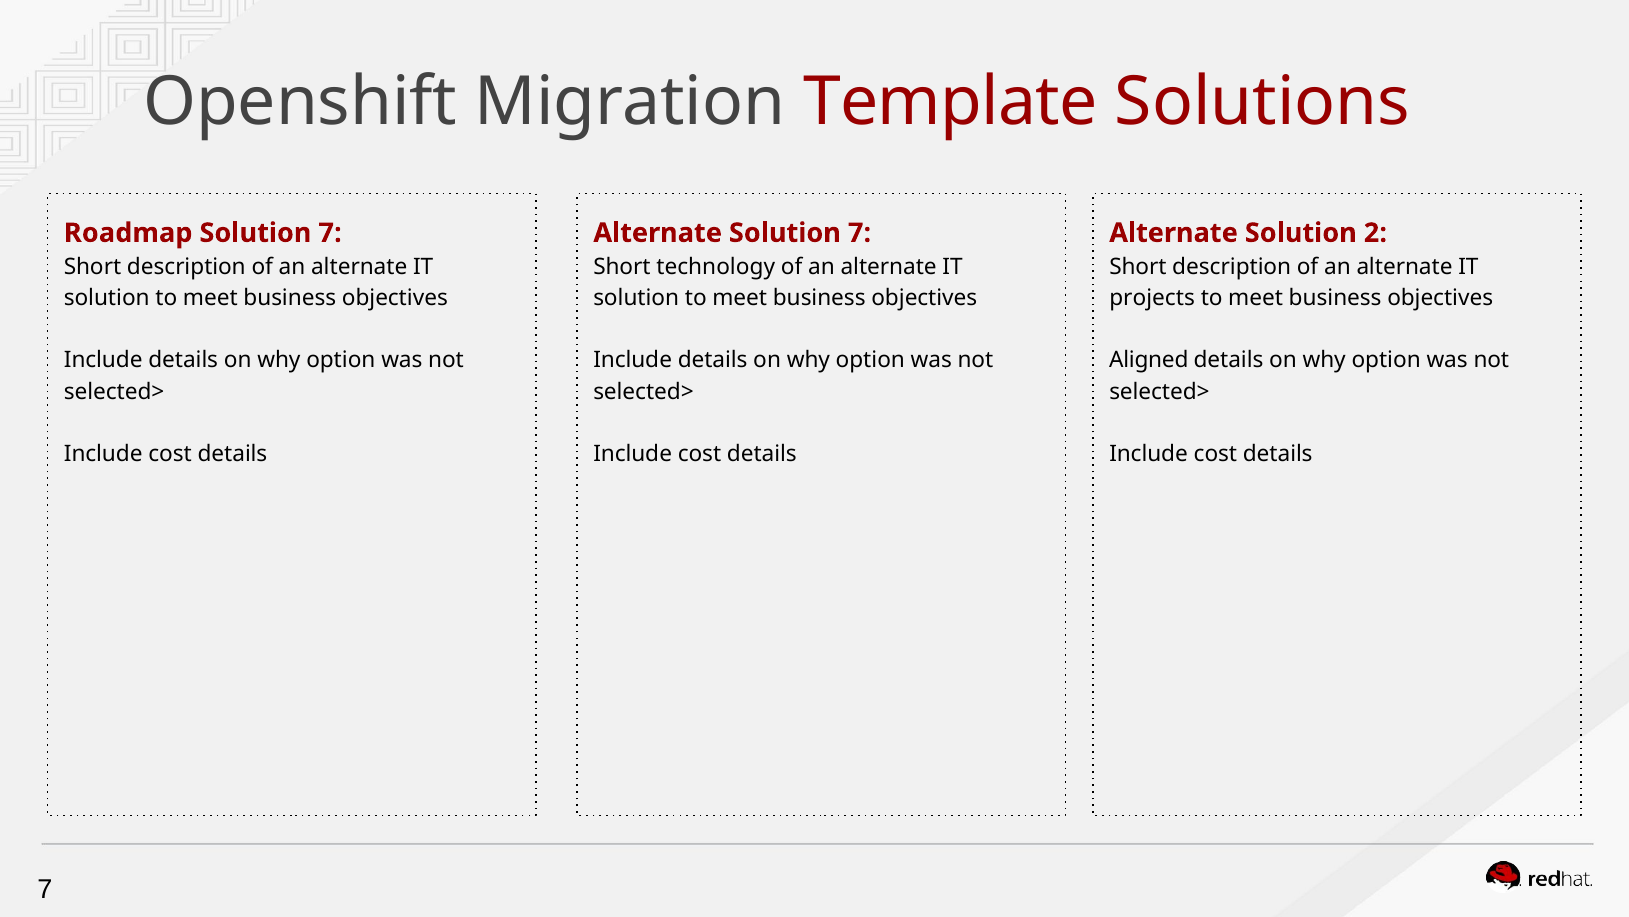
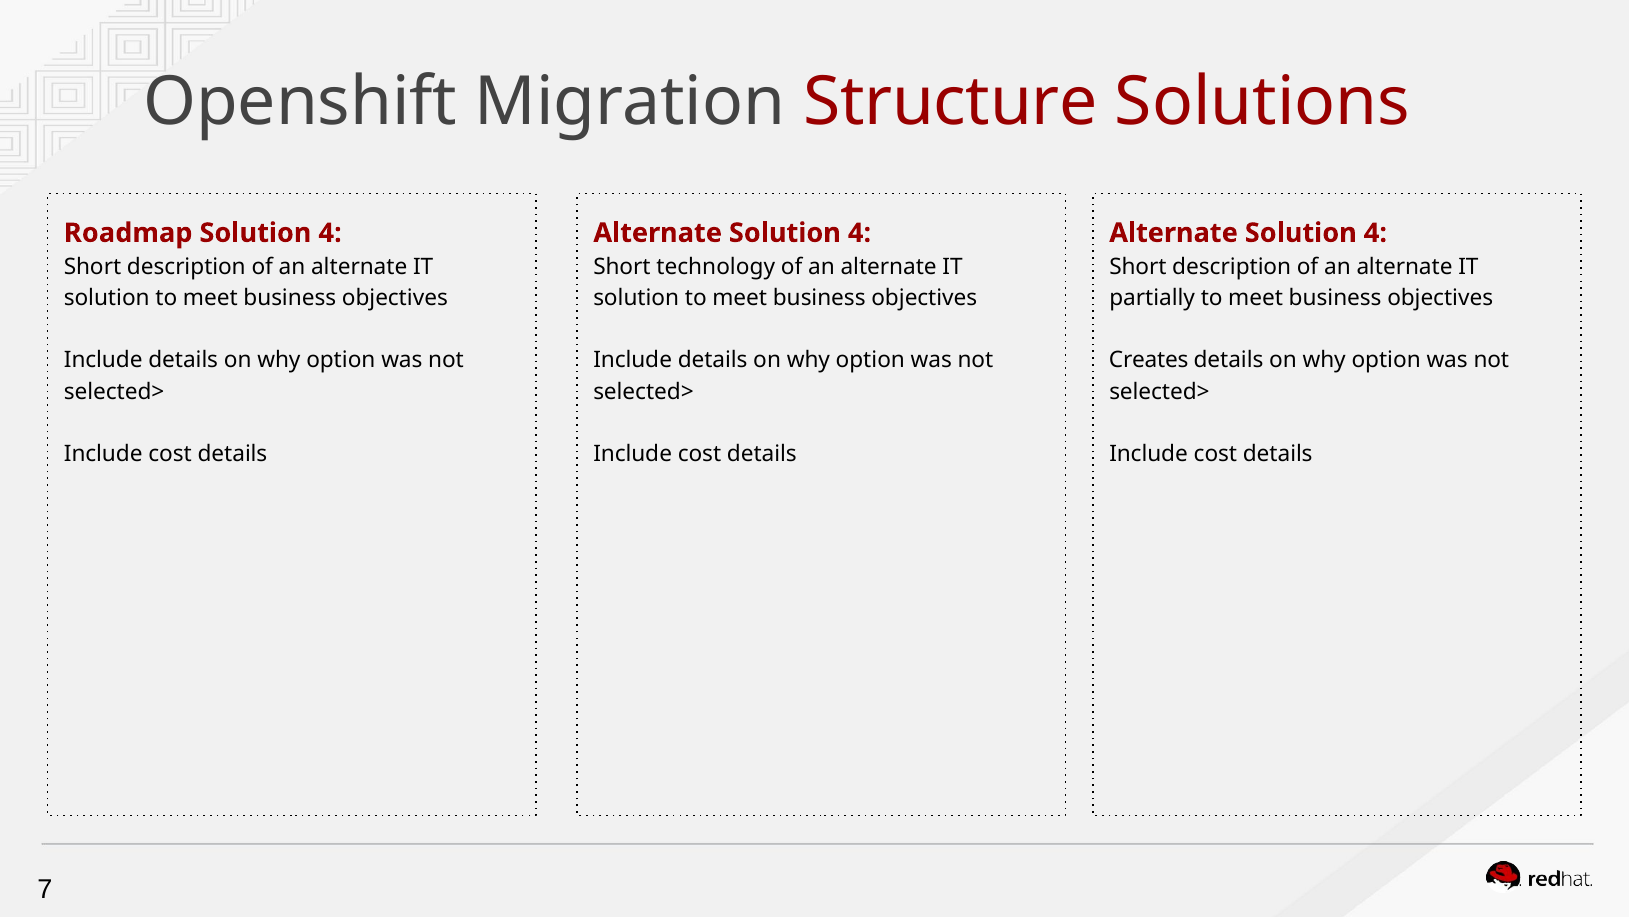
Template: Template -> Structure (950, 102)
7: 7 -> 4 (330, 233)
7: 7 -> 4 (860, 233)
2: 2 -> 4 (1375, 233)
projects: projects -> partially (1152, 298)
Aligned: Aligned -> Creates (1149, 360)
